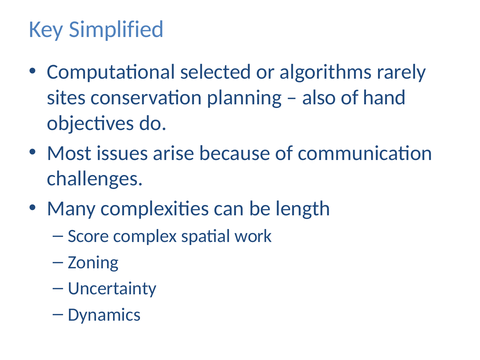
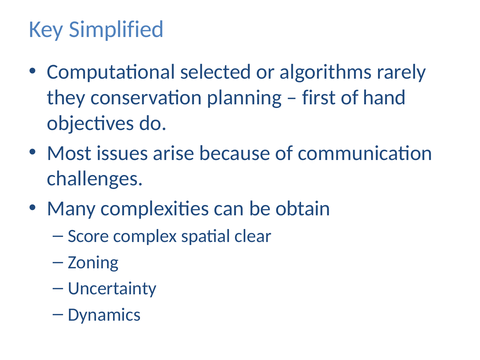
sites: sites -> they (66, 98)
also: also -> first (319, 98)
length: length -> obtain (303, 208)
work: work -> clear (253, 236)
